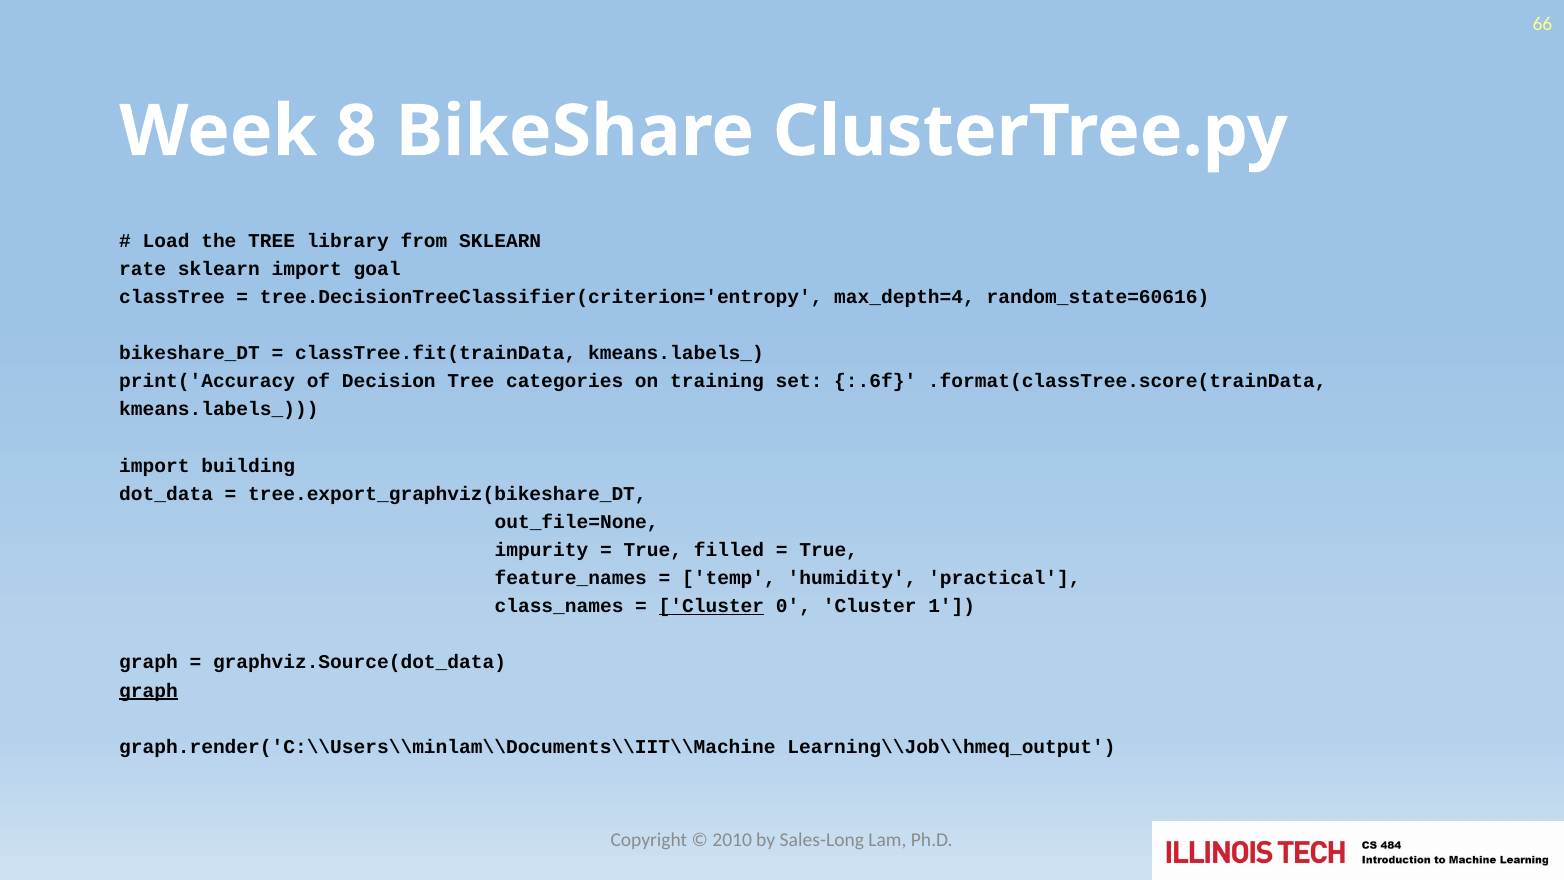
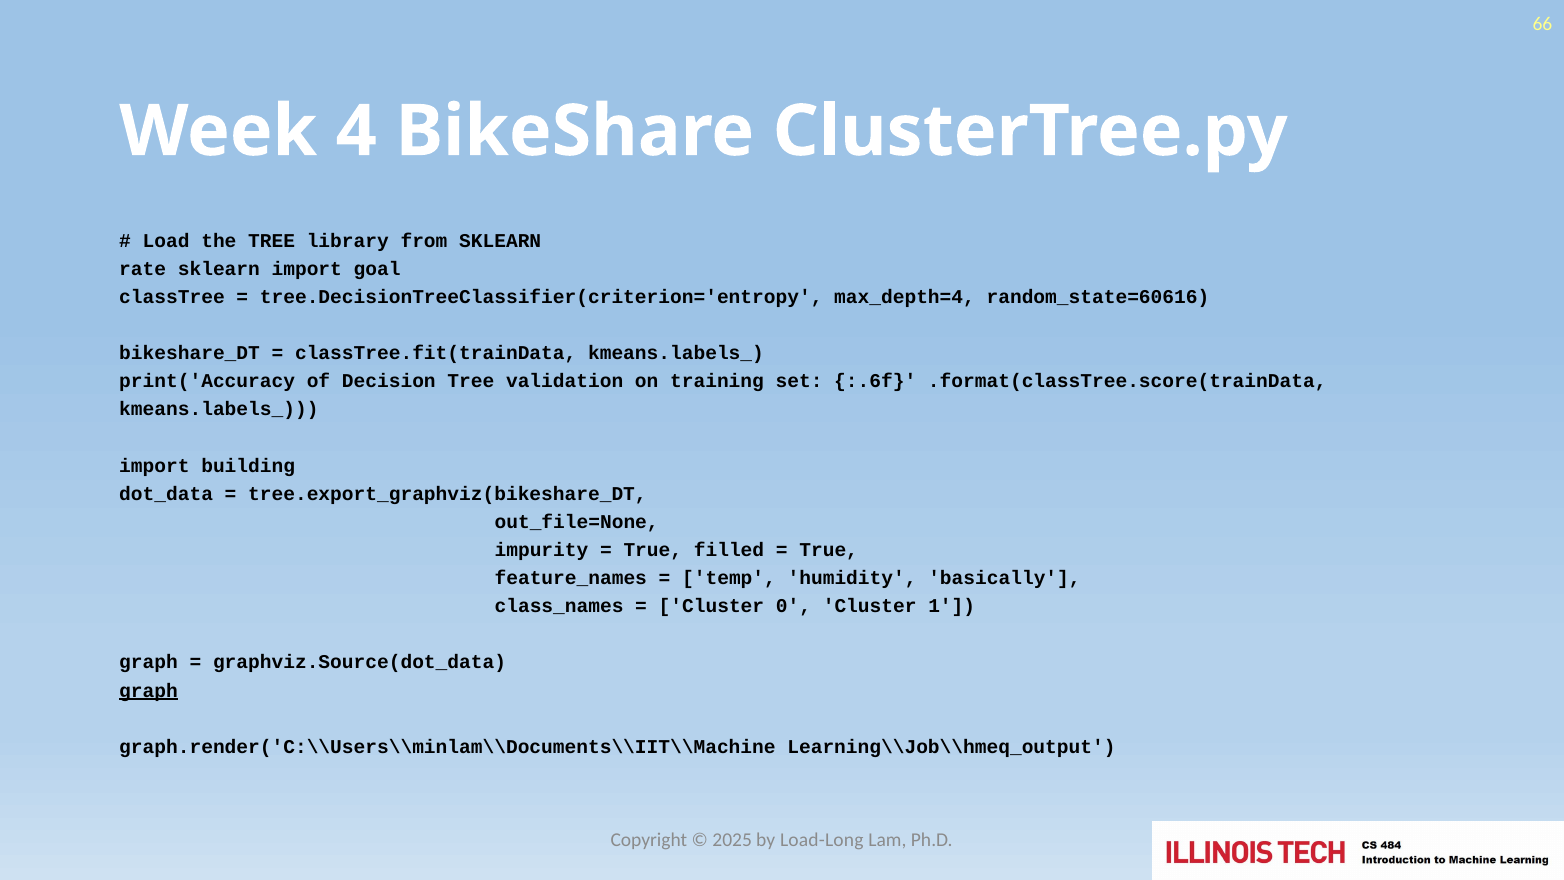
8: 8 -> 4 (356, 131)
categories: categories -> validation (565, 381)
practical: practical -> basically (1004, 578)
Cluster underline: present -> none (711, 606)
2010: 2010 -> 2025 (732, 840)
Sales-Long: Sales-Long -> Load-Long (822, 840)
